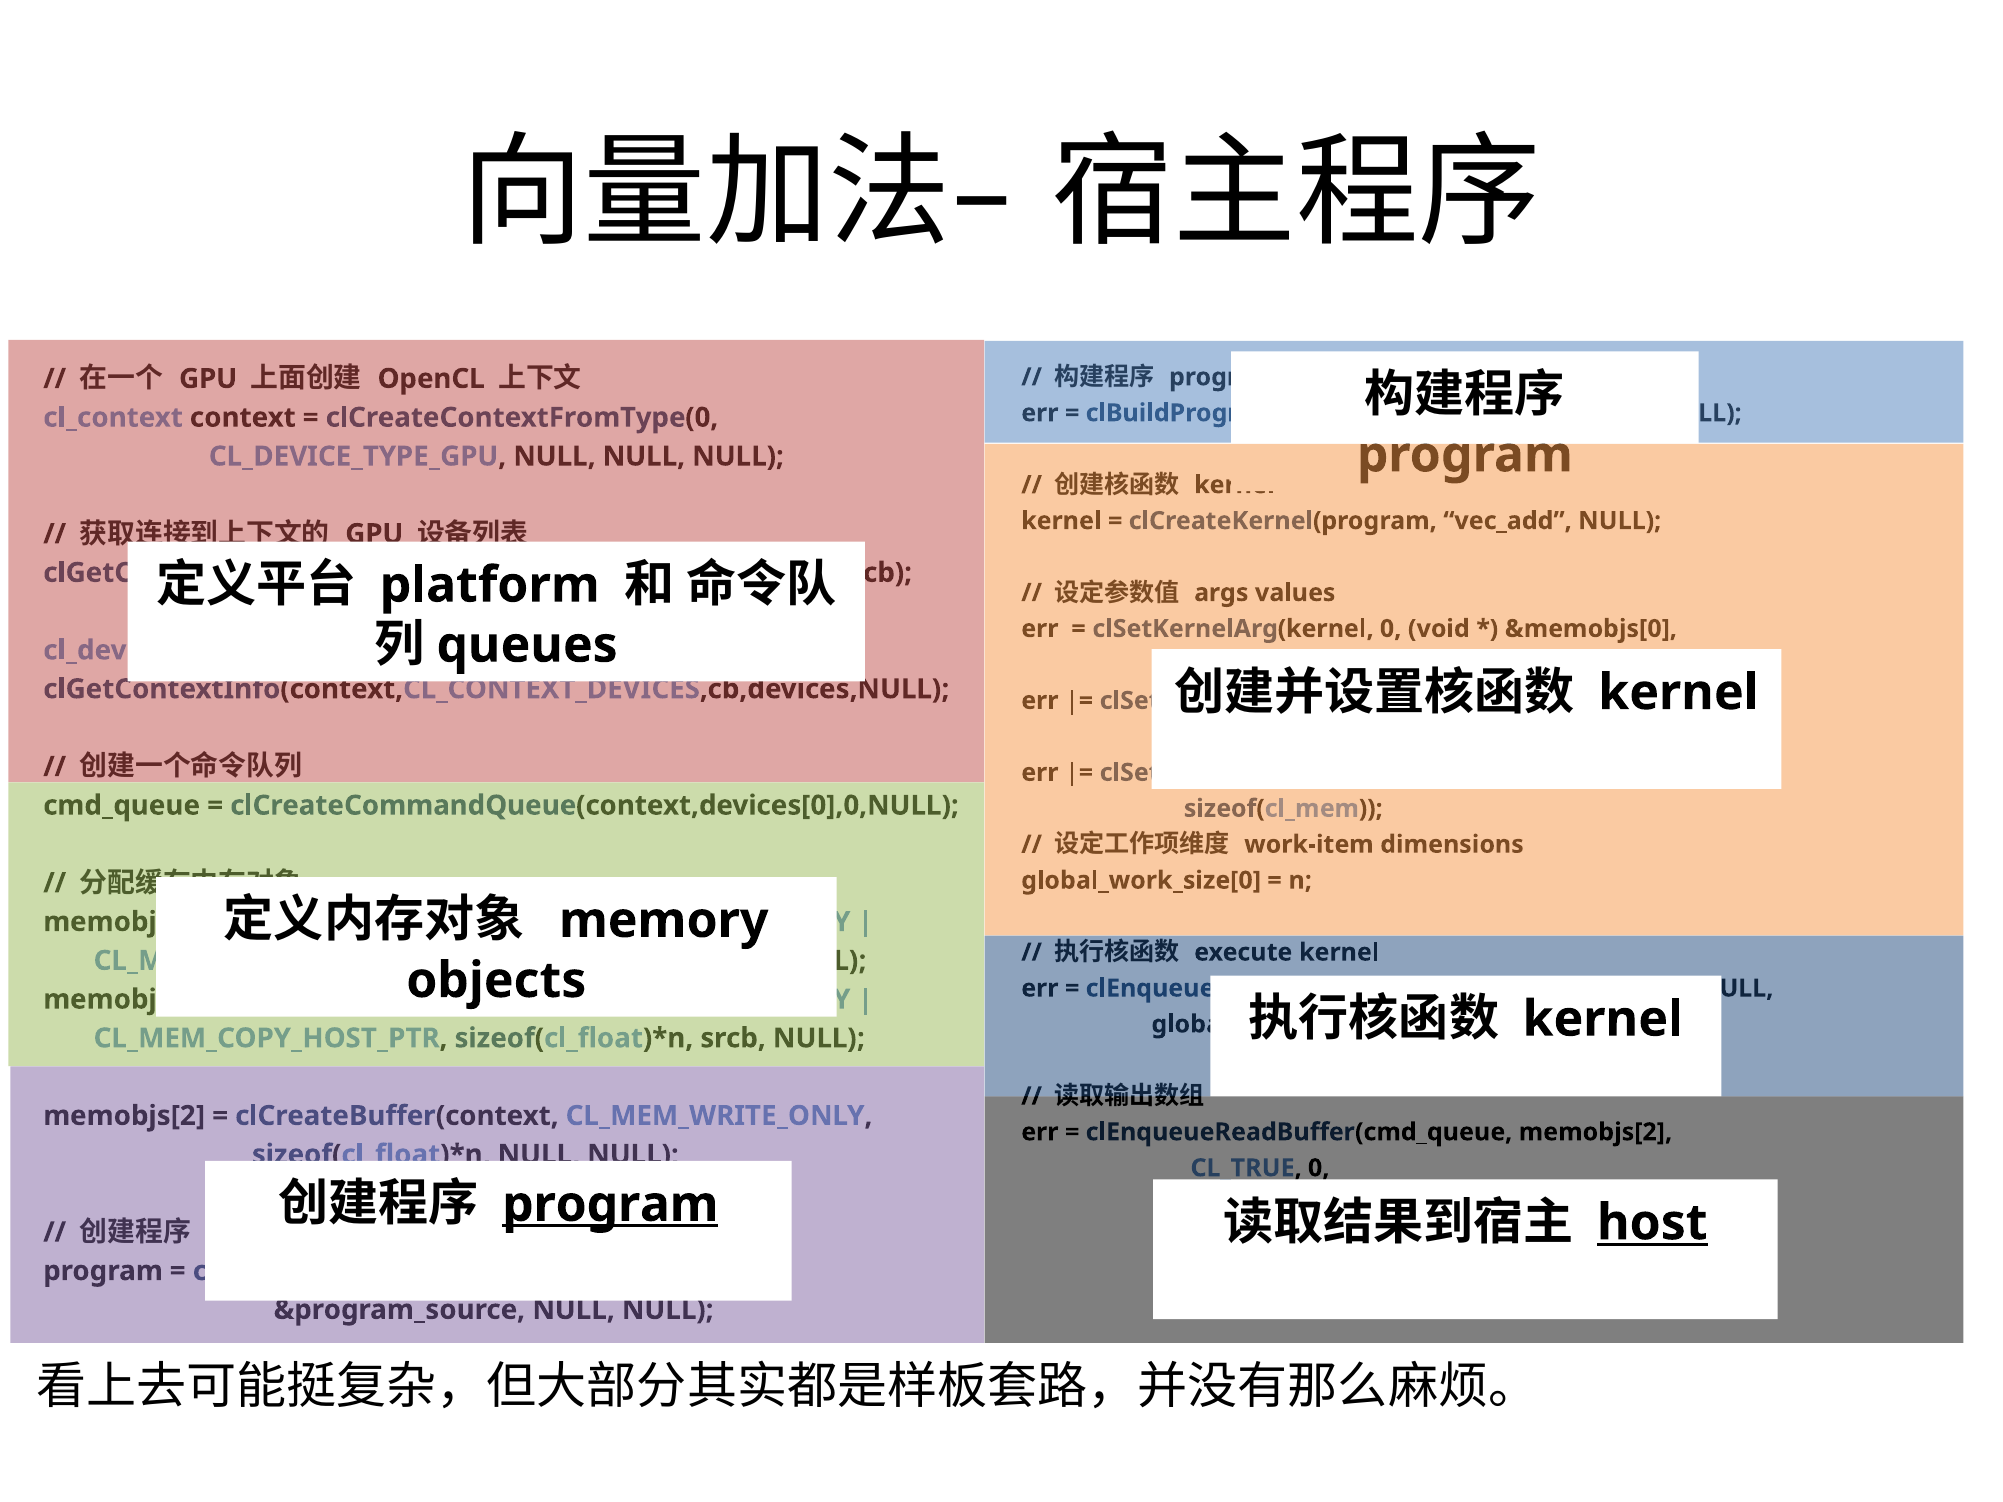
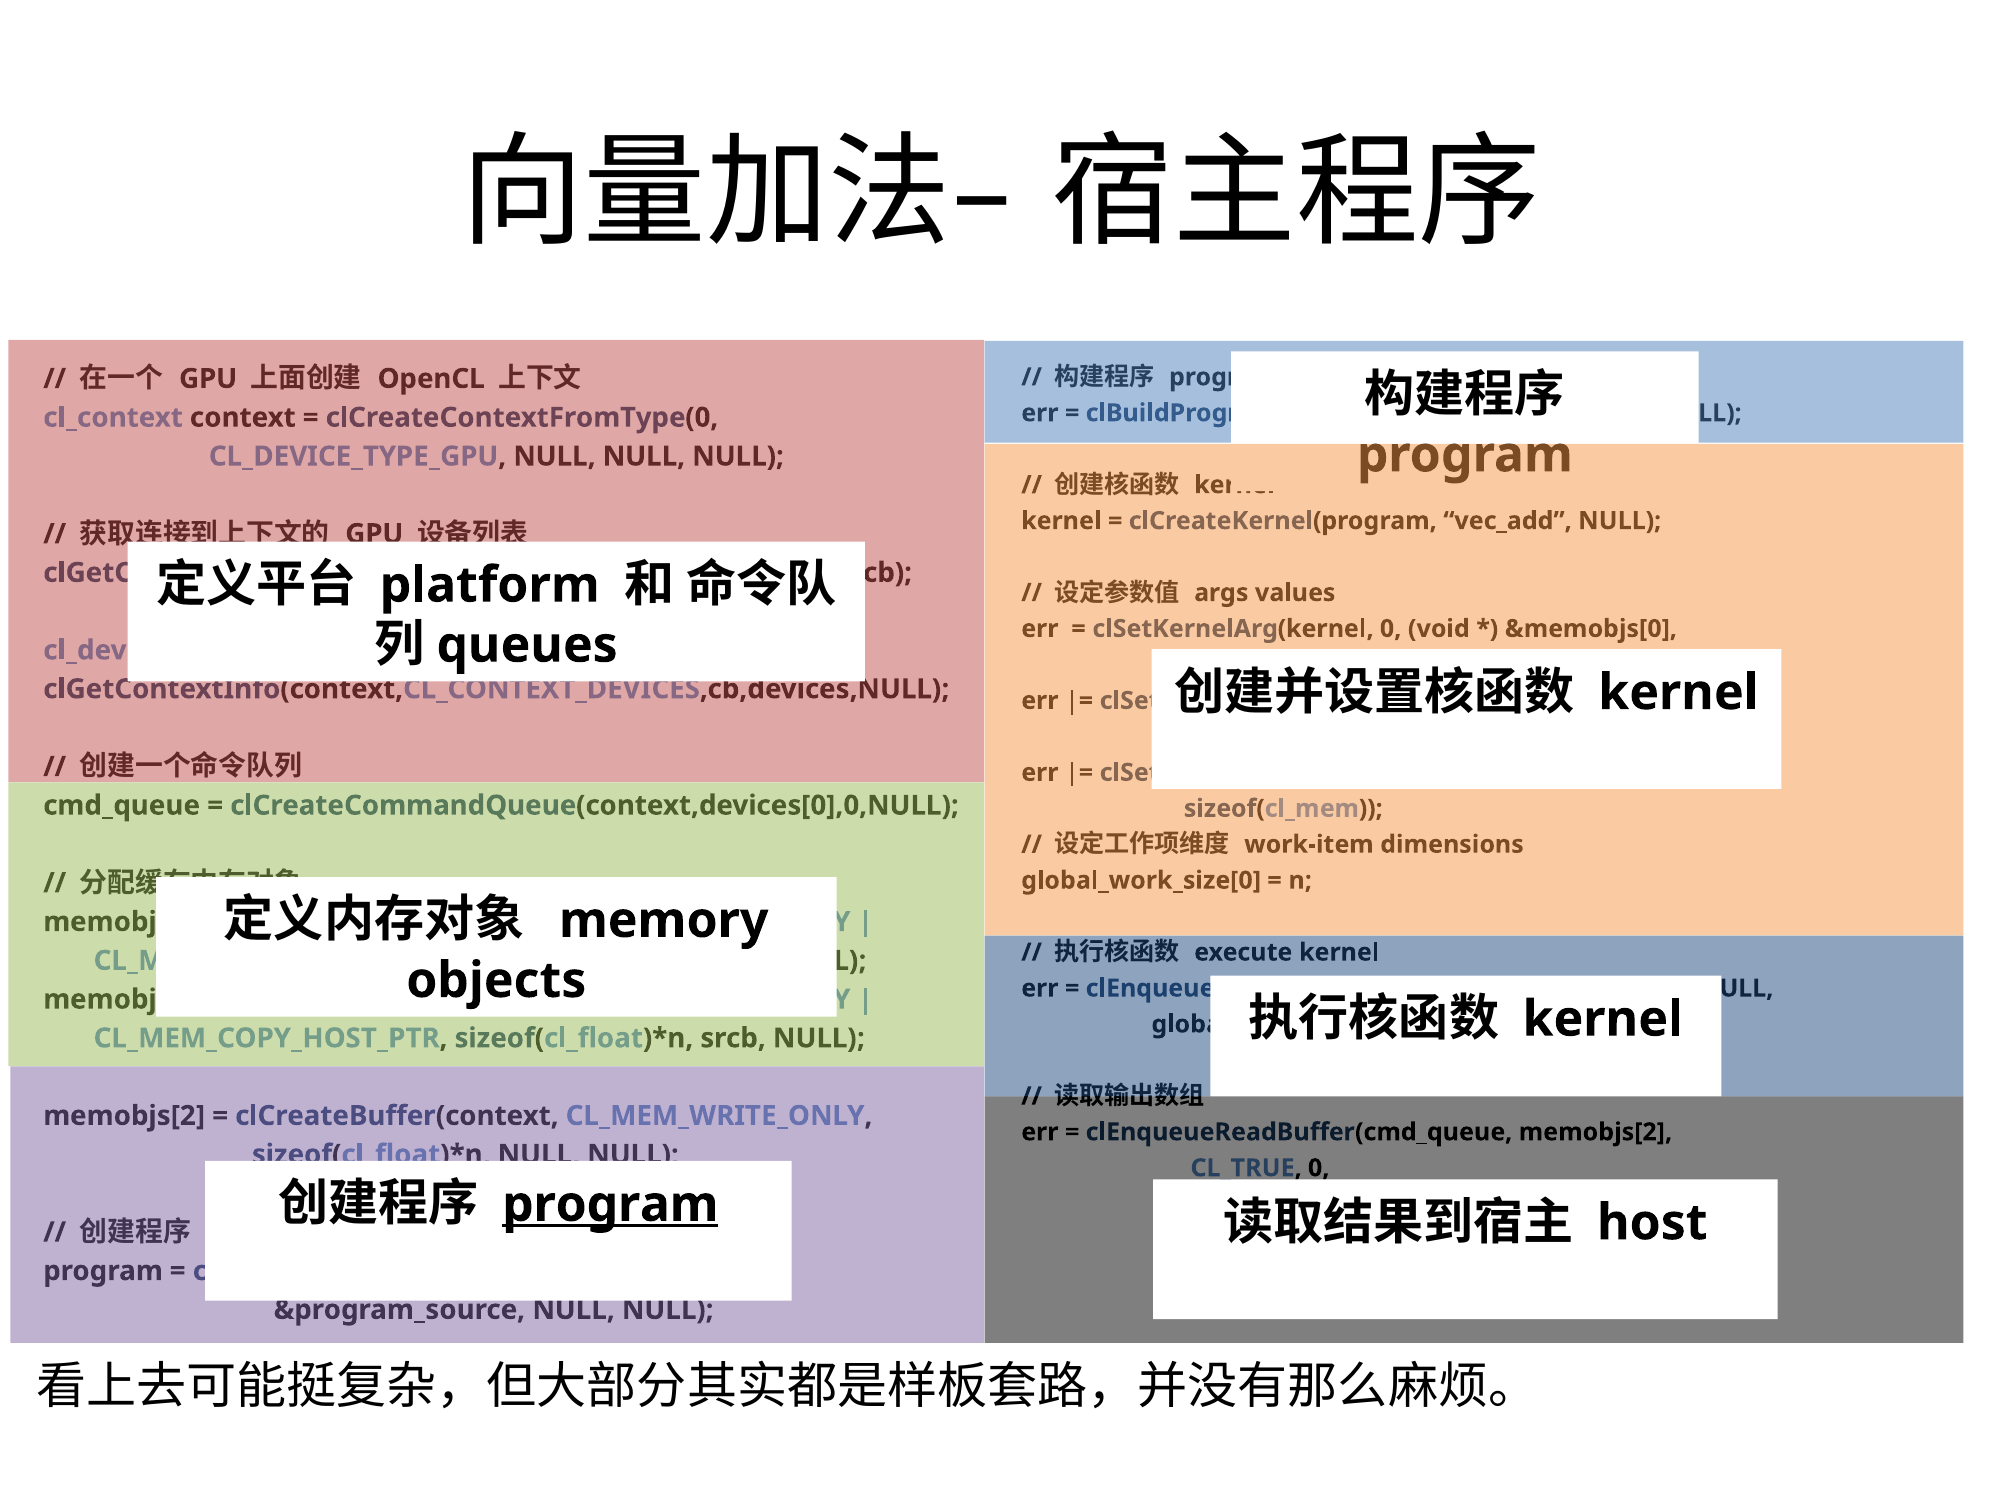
host underline: present -> none (1652, 1223)
